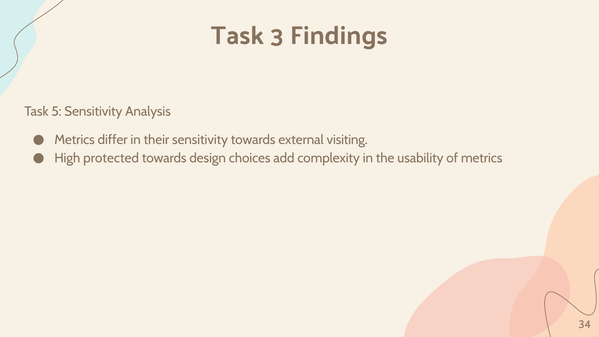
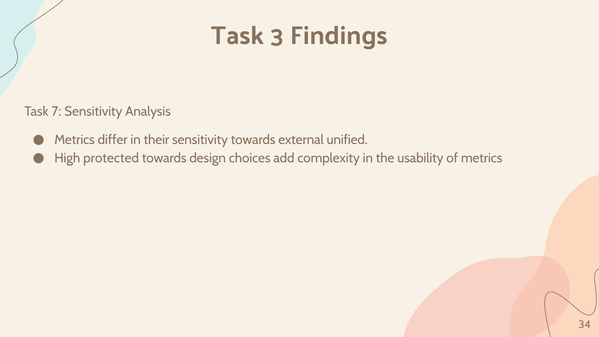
5: 5 -> 7 (56, 111)
visiting: visiting -> unified (347, 140)
